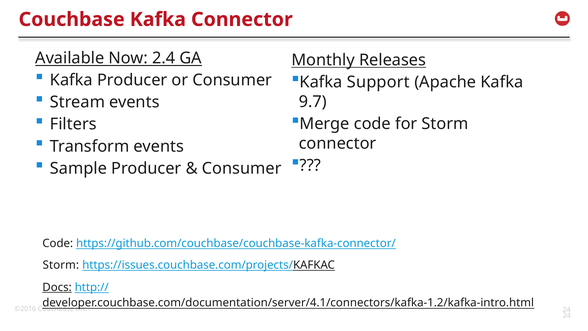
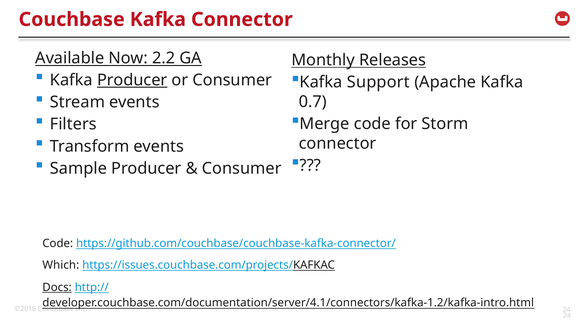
2.4: 2.4 -> 2.2 (164, 58)
Producer underline: none -> present (132, 80)
9.7: 9.7 -> 0.7 (313, 102)
Storm: Storm -> Which (61, 265)
